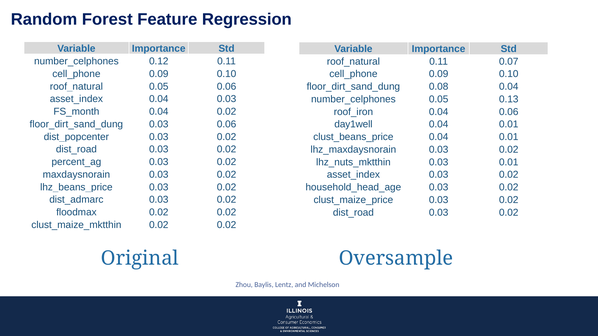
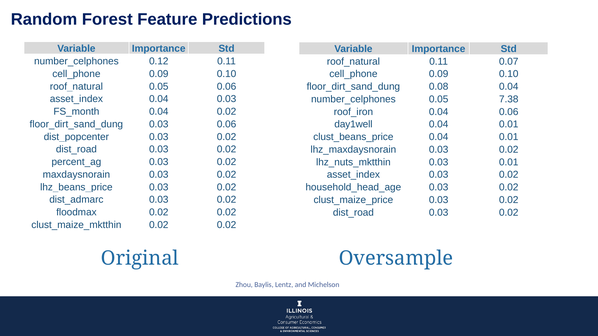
Regression: Regression -> Predictions (247, 19)
0.13: 0.13 -> 7.38 (509, 99)
